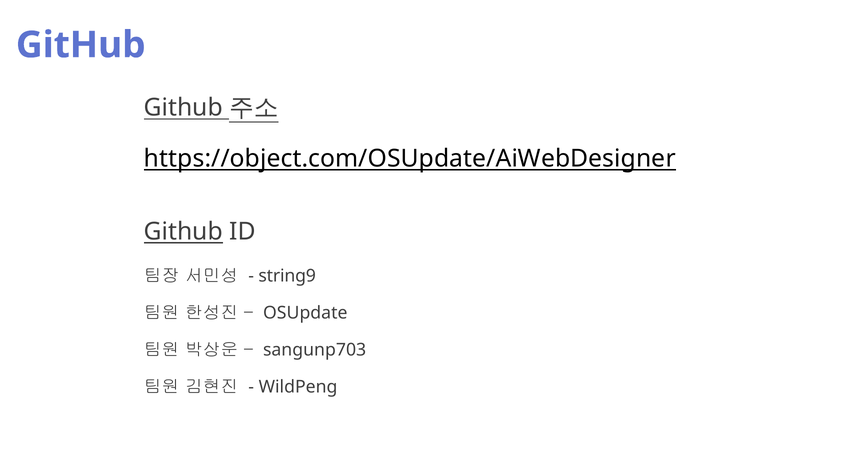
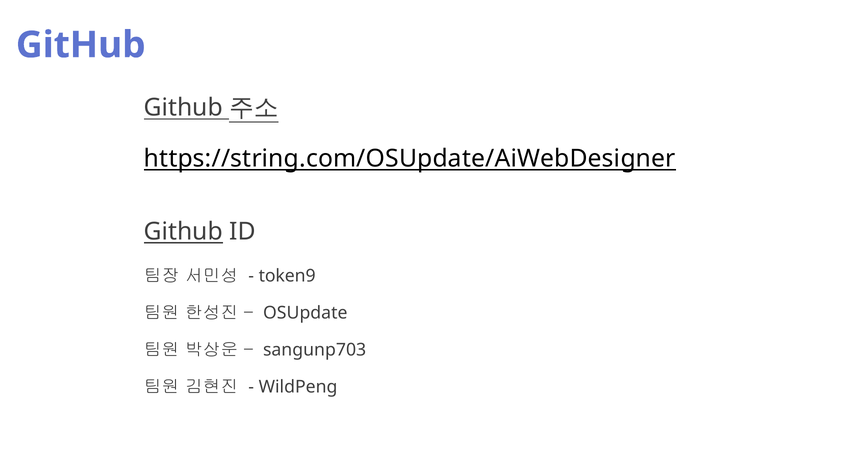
https://object.com/OSUpdate/AiWebDesigner: https://object.com/OSUpdate/AiWebDesigner -> https://string.com/OSUpdate/AiWebDesigner (410, 159)
string9: string9 -> token9 (287, 276)
